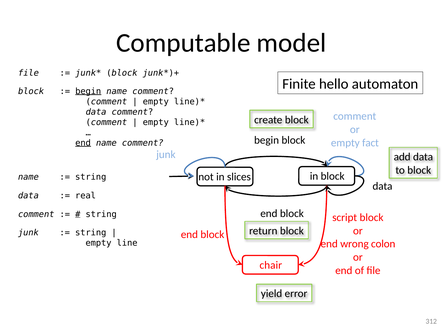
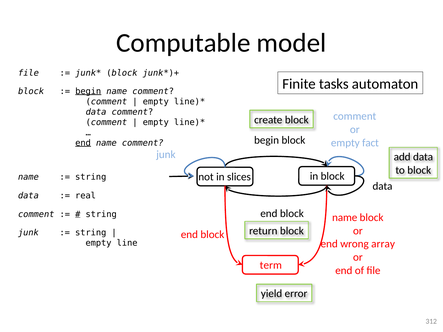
hello: hello -> tasks (334, 84)
script: script -> name (345, 218)
colon: colon -> array (383, 244)
chair: chair -> term (271, 265)
